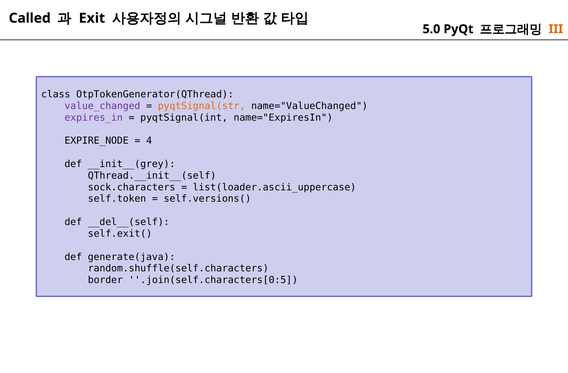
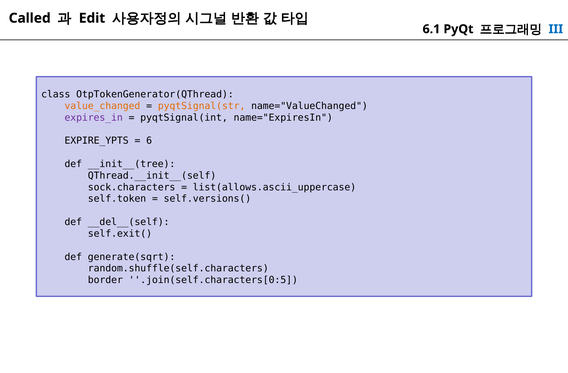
Exit: Exit -> Edit (92, 18)
5.0: 5.0 -> 6.1 (431, 29)
III colour: orange -> blue (556, 29)
value_changed colour: purple -> orange (102, 106)
EXPIRE_NODE: EXPIRE_NODE -> EXPIRE_YPTS (97, 141)
4: 4 -> 6 (149, 141)
__init__(grey: __init__(grey -> __init__(tree (132, 164)
list(loader.ascii_uppercase: list(loader.ascii_uppercase -> list(allows.ascii_uppercase (274, 187)
generate(java: generate(java -> generate(sqrt (132, 257)
